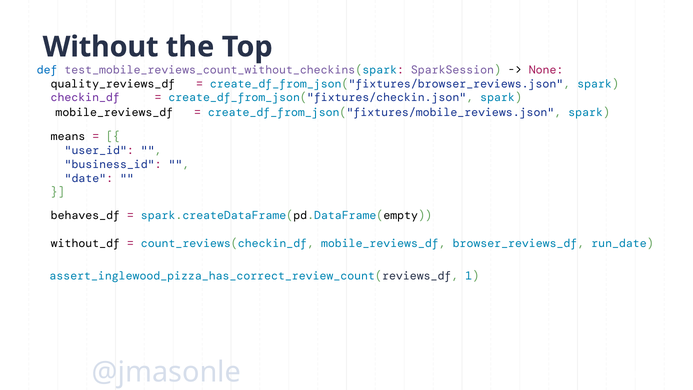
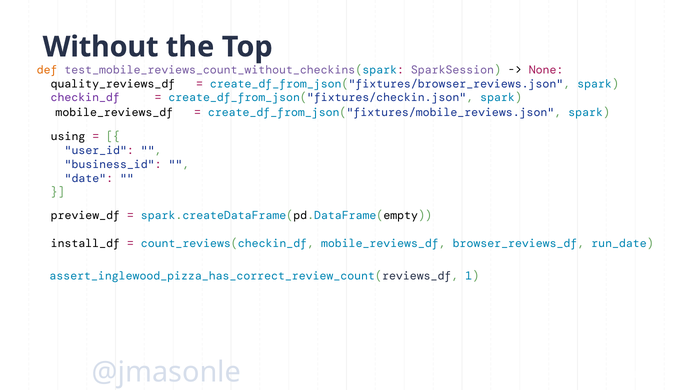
def colour: blue -> orange (47, 70)
means: means -> using (68, 137)
behaves_df: behaves_df -> preview_df (85, 215)
without_df: without_df -> install_df (85, 243)
